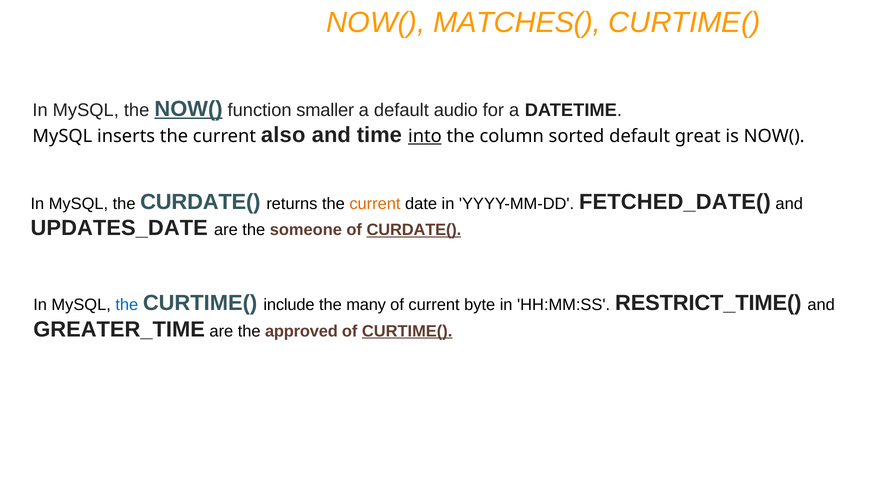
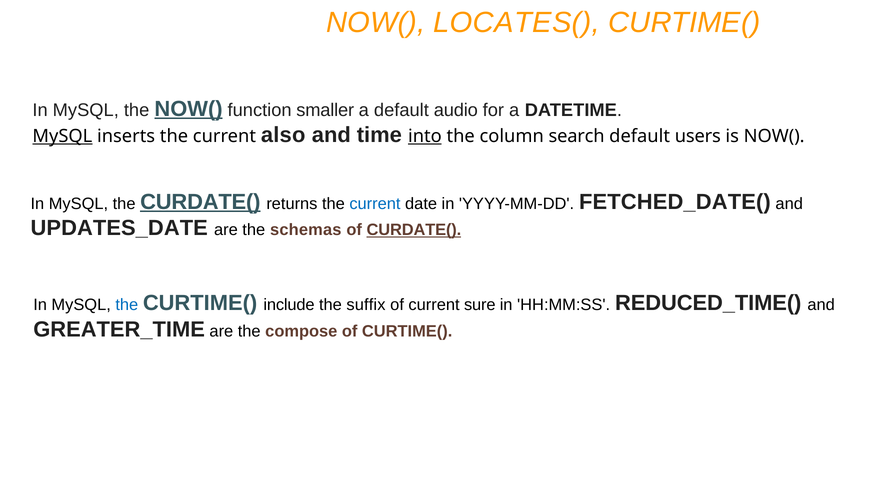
MATCHES(: MATCHES( -> LOCATES( (517, 23)
MySQL underline: none -> present (62, 136)
sorted: sorted -> search (577, 136)
great: great -> users (698, 136)
CURDATE( underline: none -> present (200, 202)
current colour: orange -> blue (375, 204)
someone: someone -> schemas (306, 230)
many: many -> suffix (366, 305)
byte: byte -> sure (480, 305)
RESTRICT_TIME(: RESTRICT_TIME( -> REDUCED_TIME( (708, 303)
approved: approved -> compose (301, 331)
CURTIME( underline: present -> none (407, 331)
